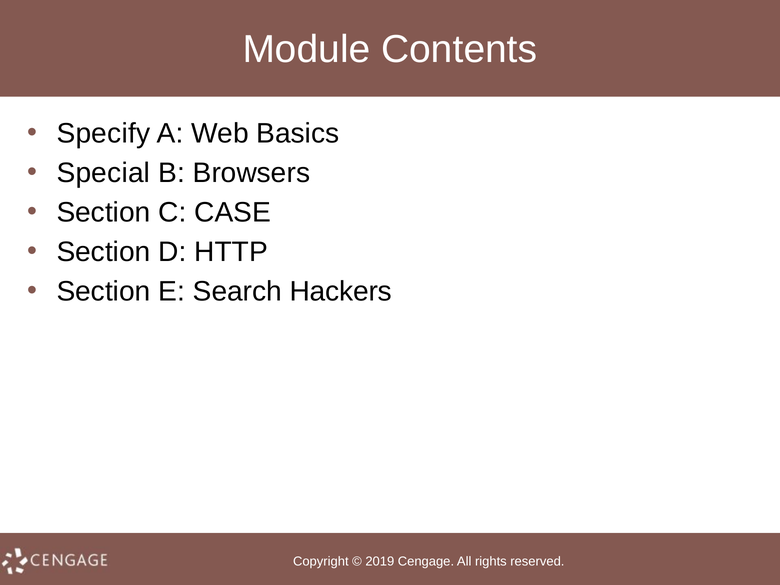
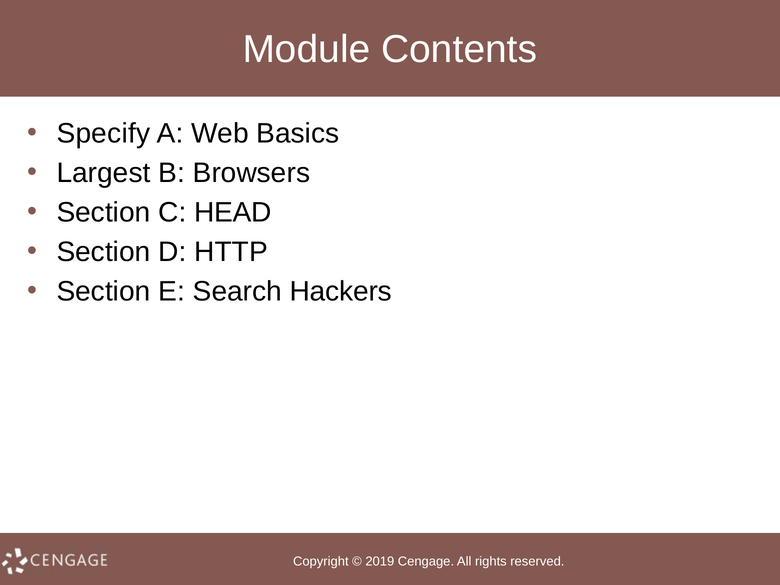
Special: Special -> Largest (104, 173)
CASE: CASE -> HEAD (233, 212)
